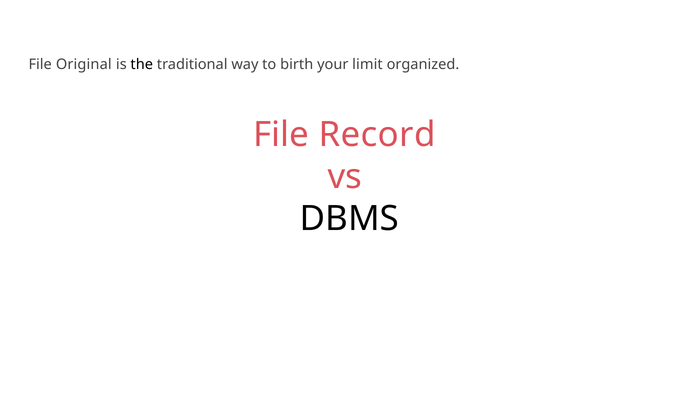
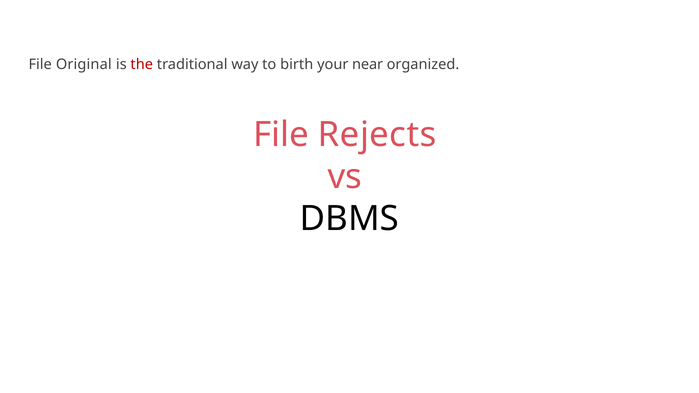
the colour: black -> red (142, 64)
limit: limit -> near (368, 64)
Record: Record -> Rejects (377, 135)
